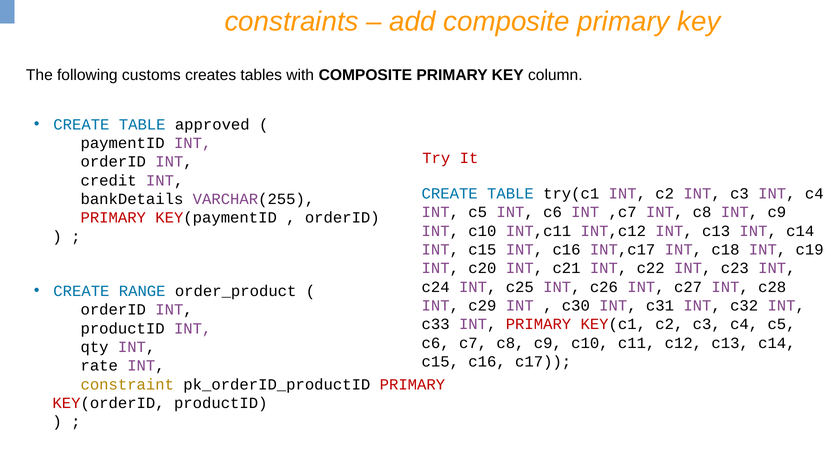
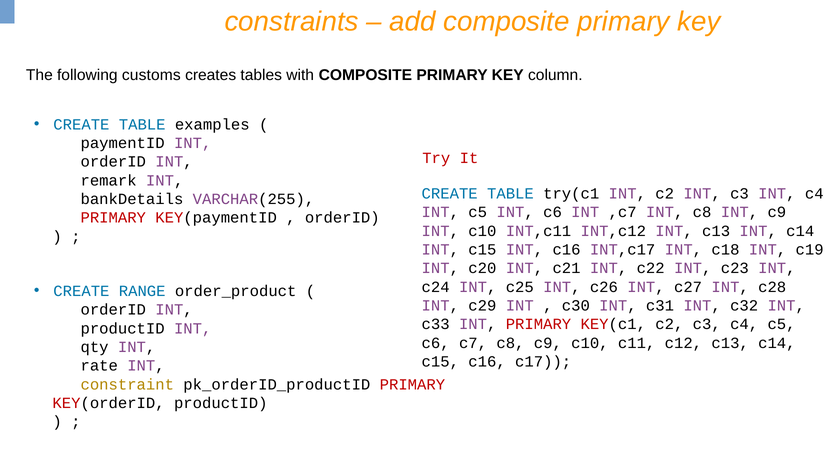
approved: approved -> examples (212, 124)
credit: credit -> remark (109, 181)
